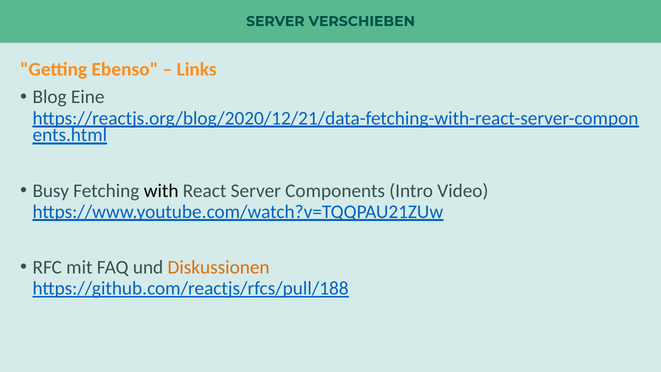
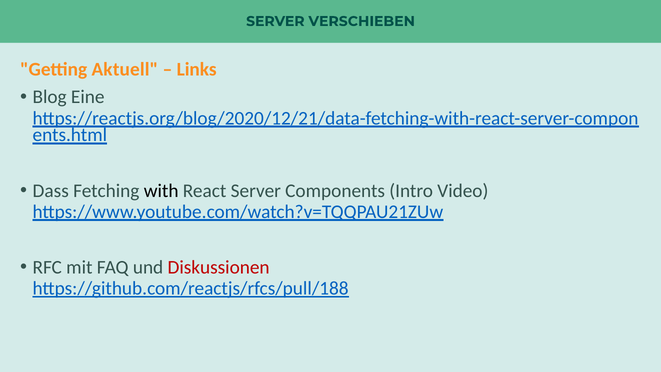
Ebenso: Ebenso -> Aktuell (125, 69)
Busy: Busy -> Dass (51, 191)
Diskussionen colour: orange -> red (219, 267)
